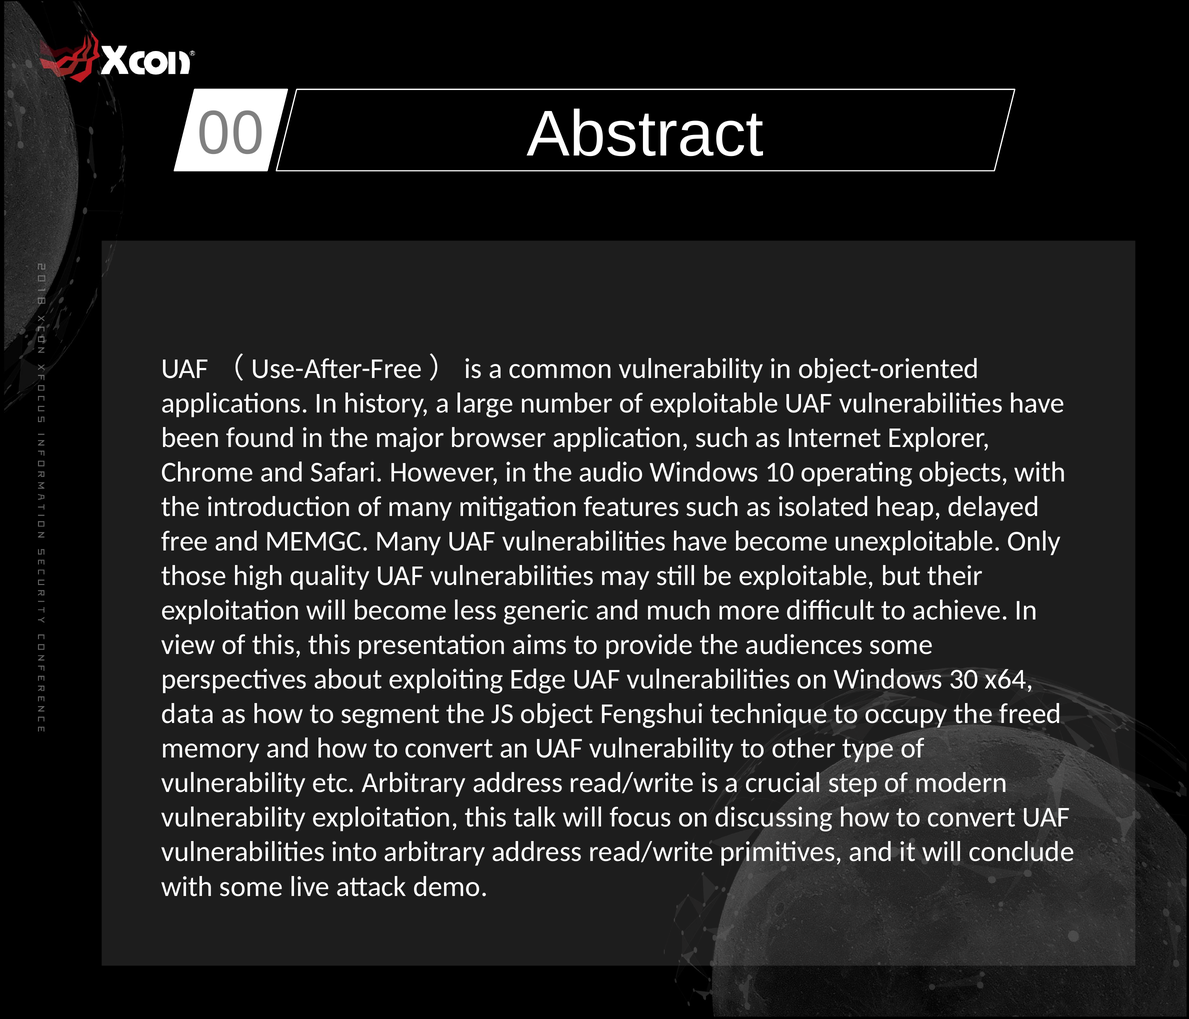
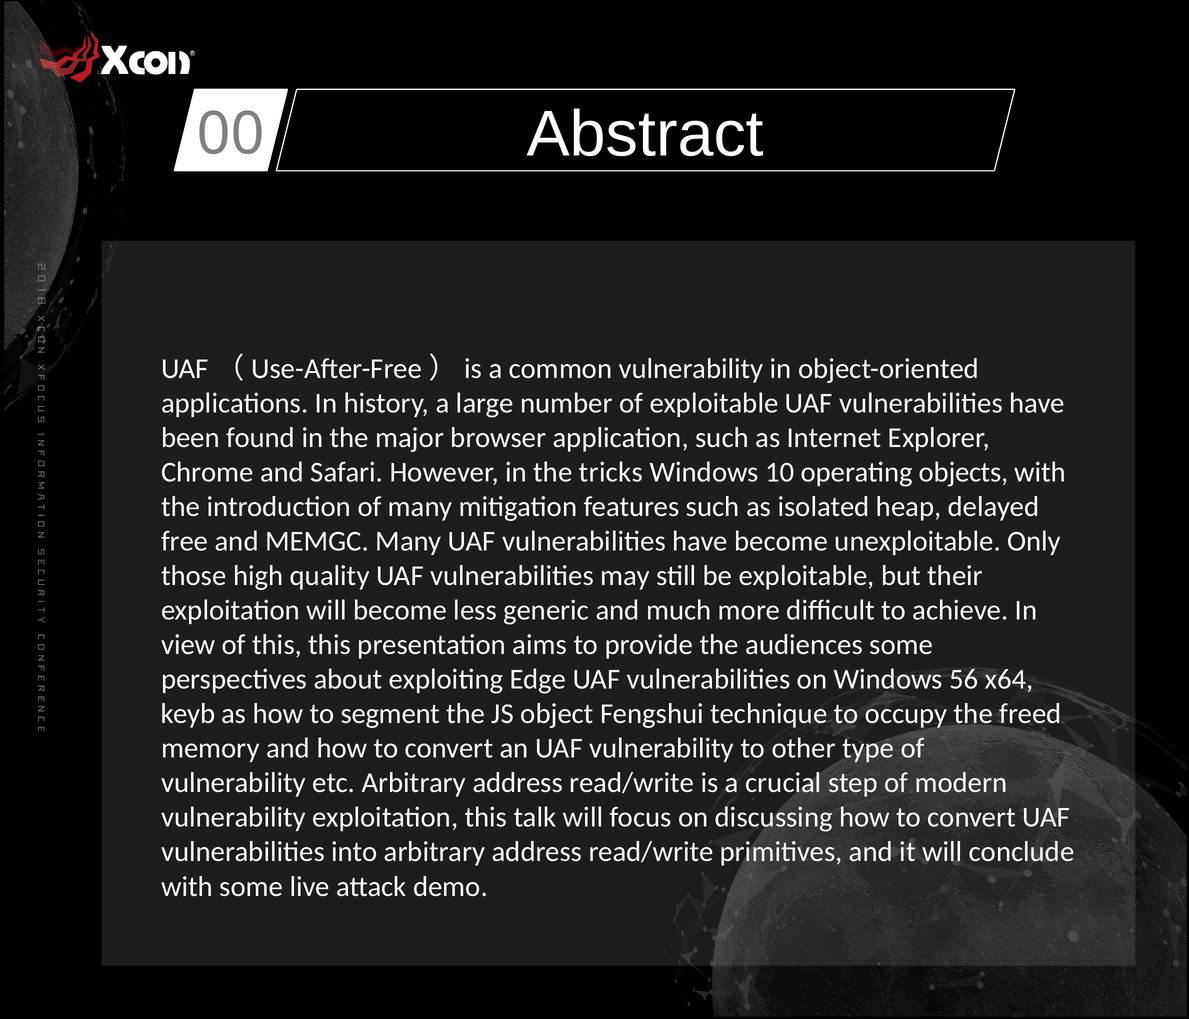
audio: audio -> tricks (611, 472)
30: 30 -> 56 (964, 680)
data: data -> keyb (188, 714)
